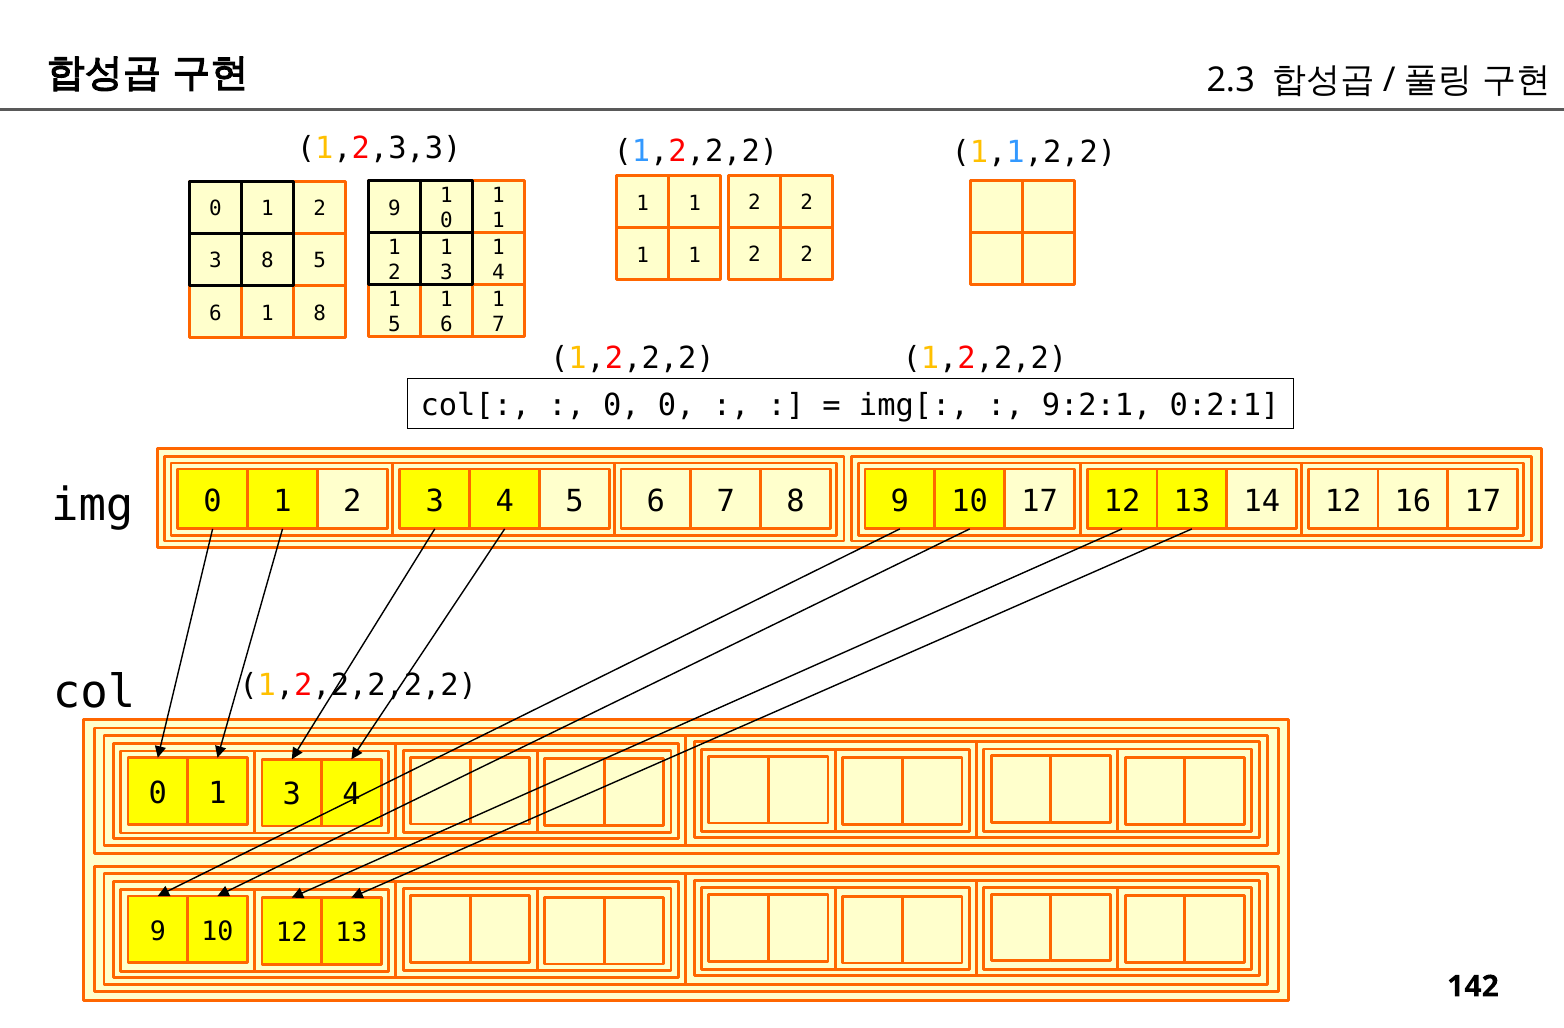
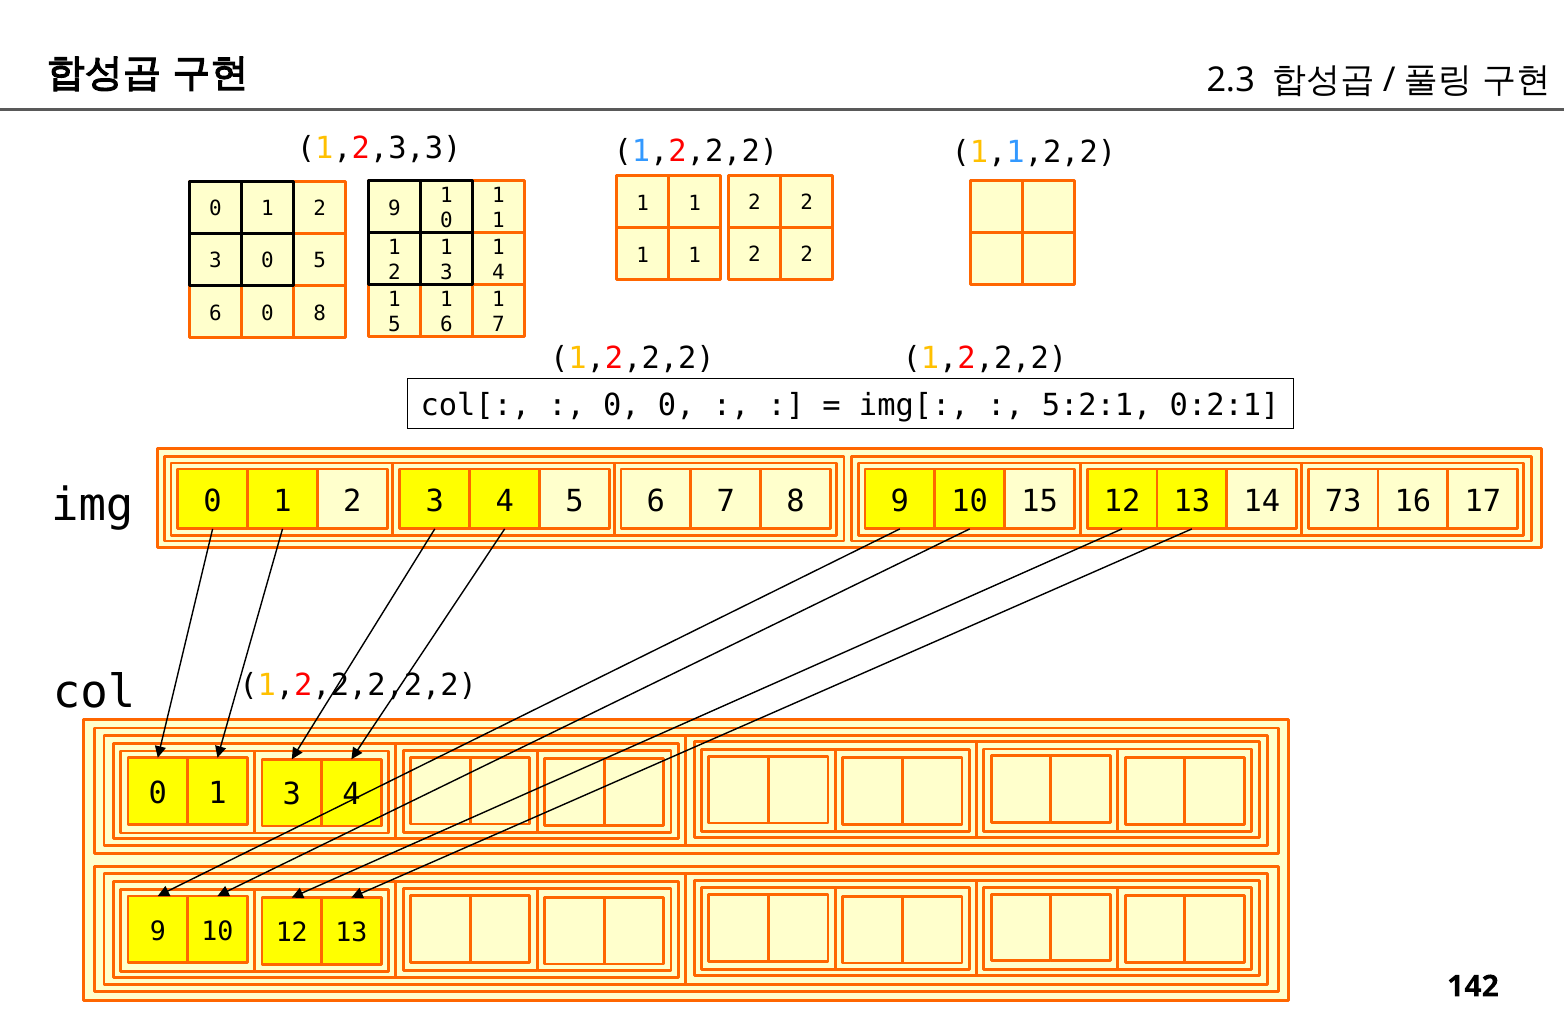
3 8: 8 -> 0 (268, 261)
1: 1 -> 0 (268, 313)
9:2:1: 9:2:1 -> 5:2:1 (1097, 406)
10 17: 17 -> 15 (1040, 501)
14 12: 12 -> 73 (1343, 501)
